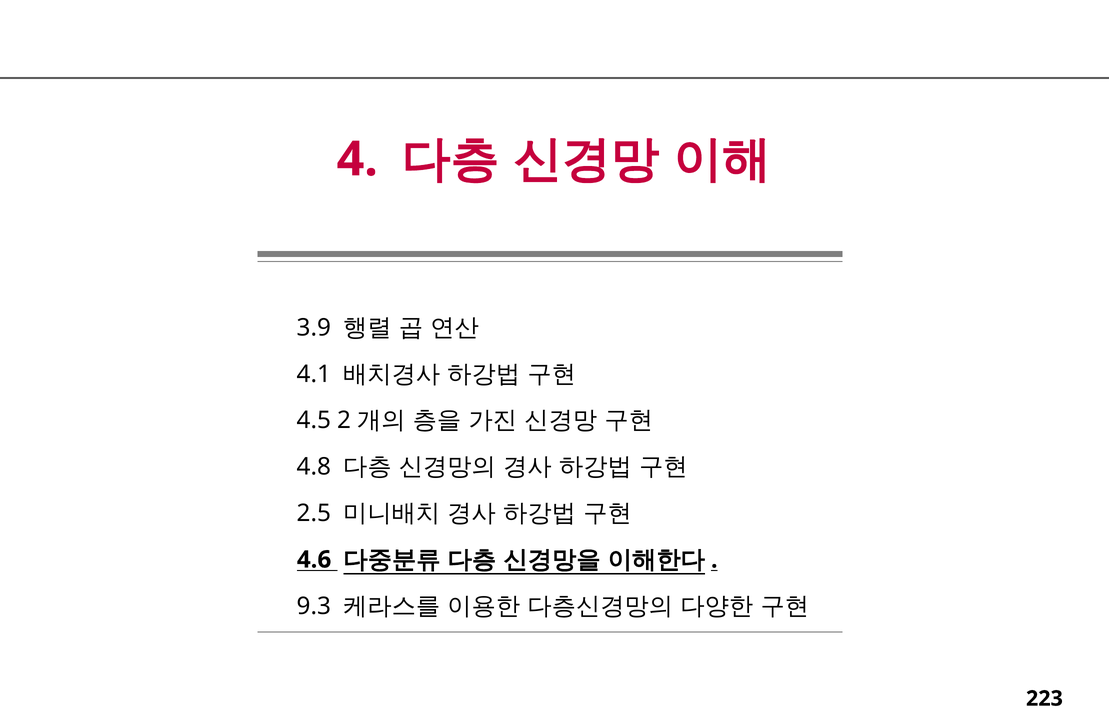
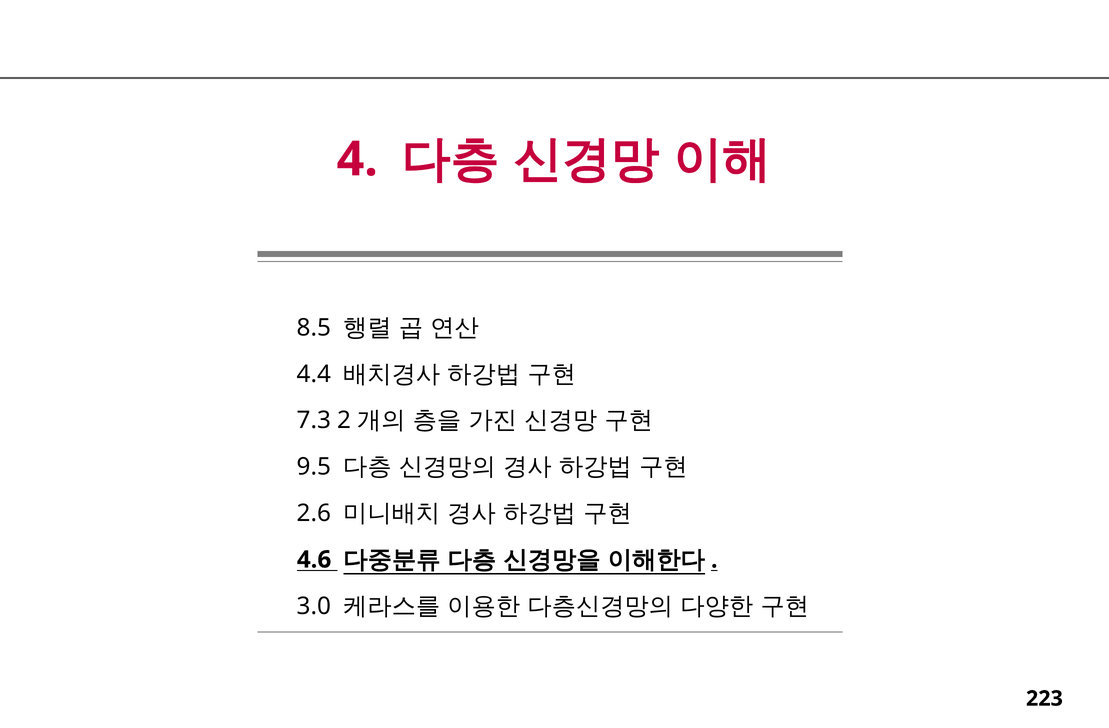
3.9: 3.9 -> 8.5 (314, 328)
4.1: 4.1 -> 4.4 (314, 374)
4.5: 4.5 -> 7.3 (314, 421)
4.8: 4.8 -> 9.5 (314, 467)
2.5: 2.5 -> 2.6 (314, 514)
9.3: 9.3 -> 3.0 (314, 606)
